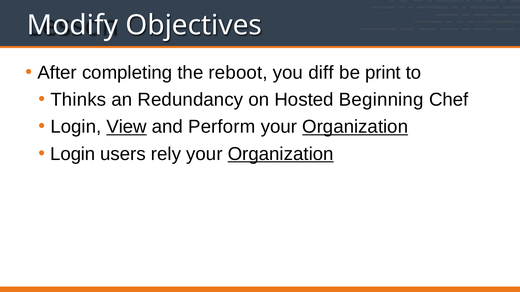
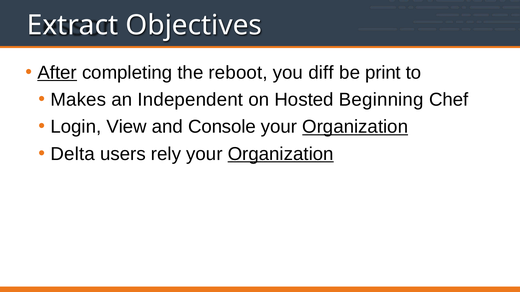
Modify: Modify -> Extract (73, 25)
After underline: none -> present (57, 73)
Thinks: Thinks -> Makes (78, 100)
Redundancy: Redundancy -> Independent (190, 100)
View underline: present -> none (127, 127)
Perform: Perform -> Console (222, 127)
Login: Login -> Delta (73, 154)
